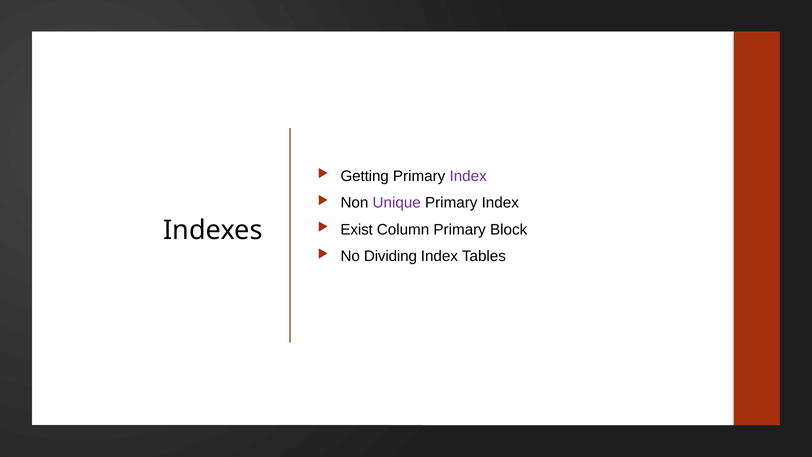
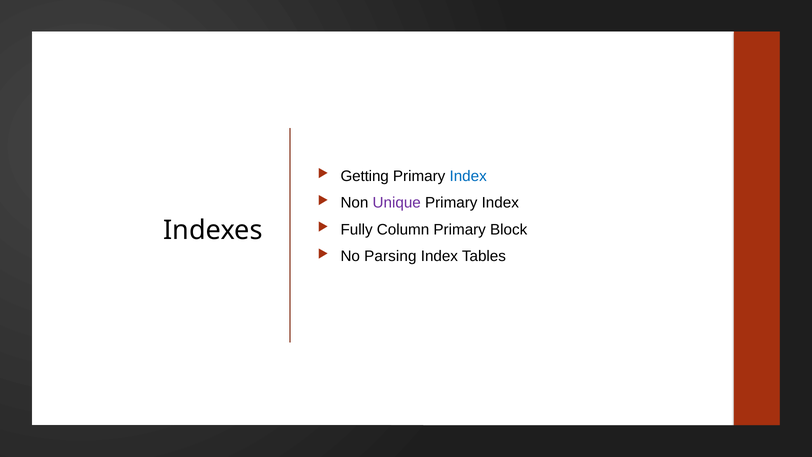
Index colour: purple -> blue (468, 176)
Exist: Exist -> Fully (357, 229)
Dividing: Dividing -> Parsing (390, 256)
